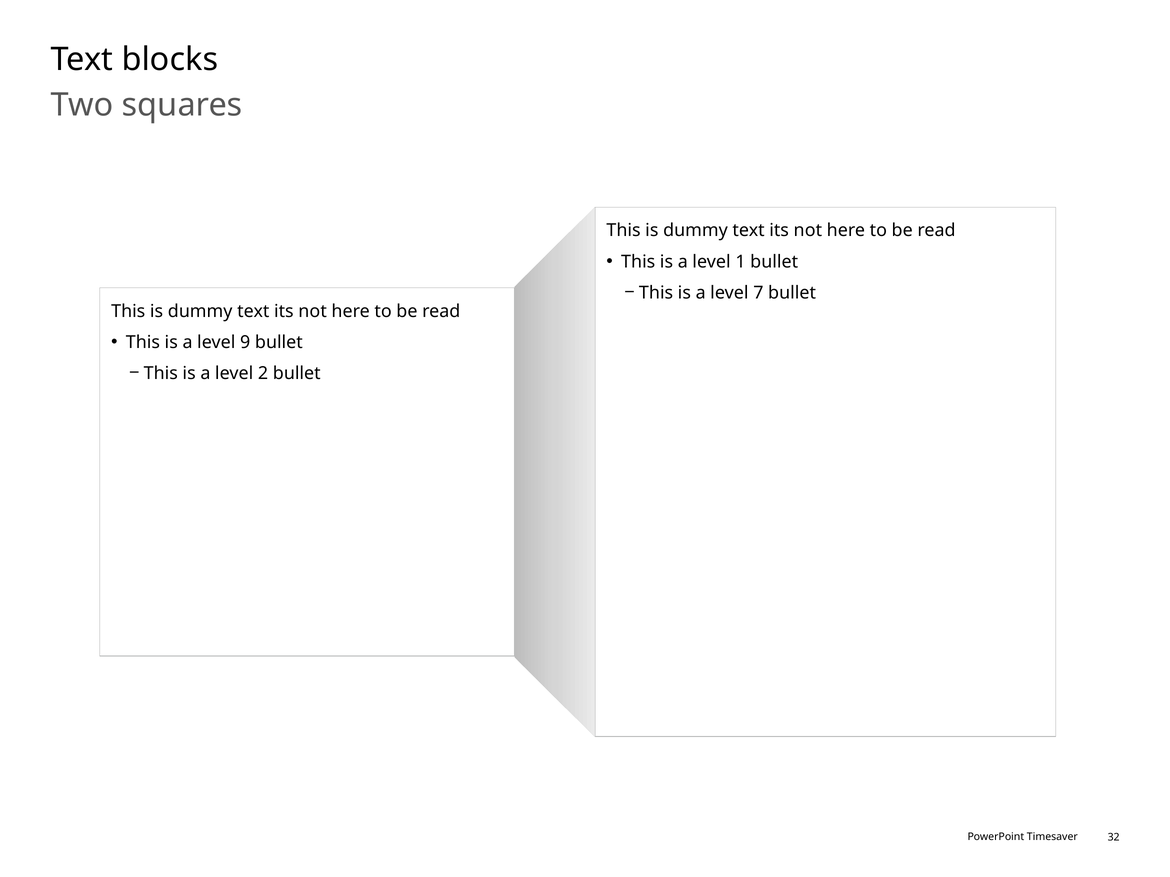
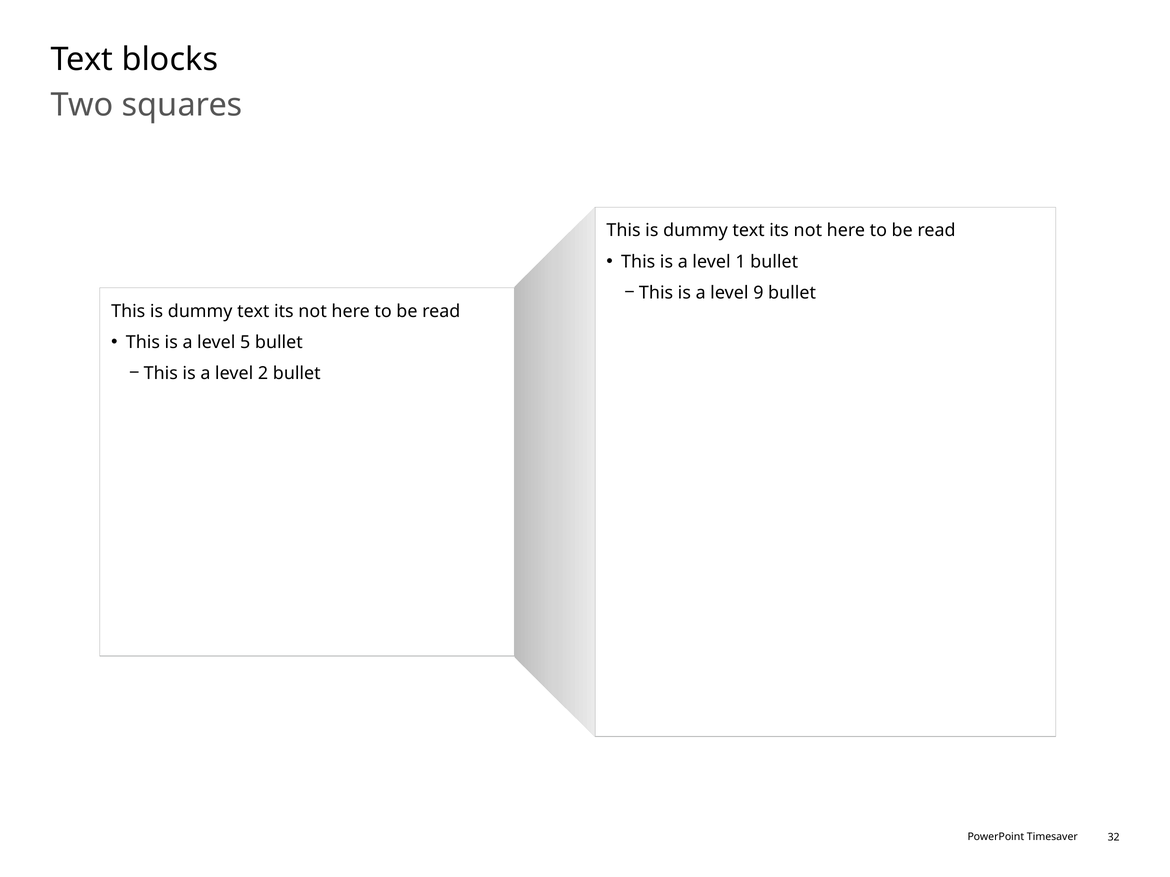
7: 7 -> 9 (758, 293)
9: 9 -> 5 (245, 343)
